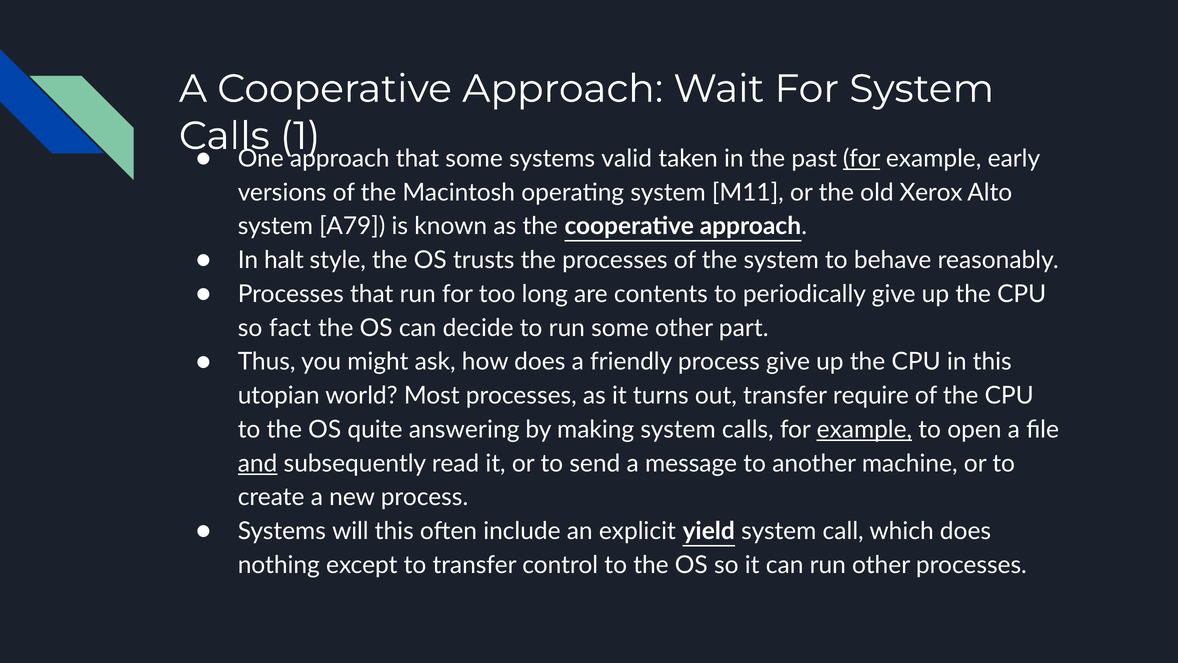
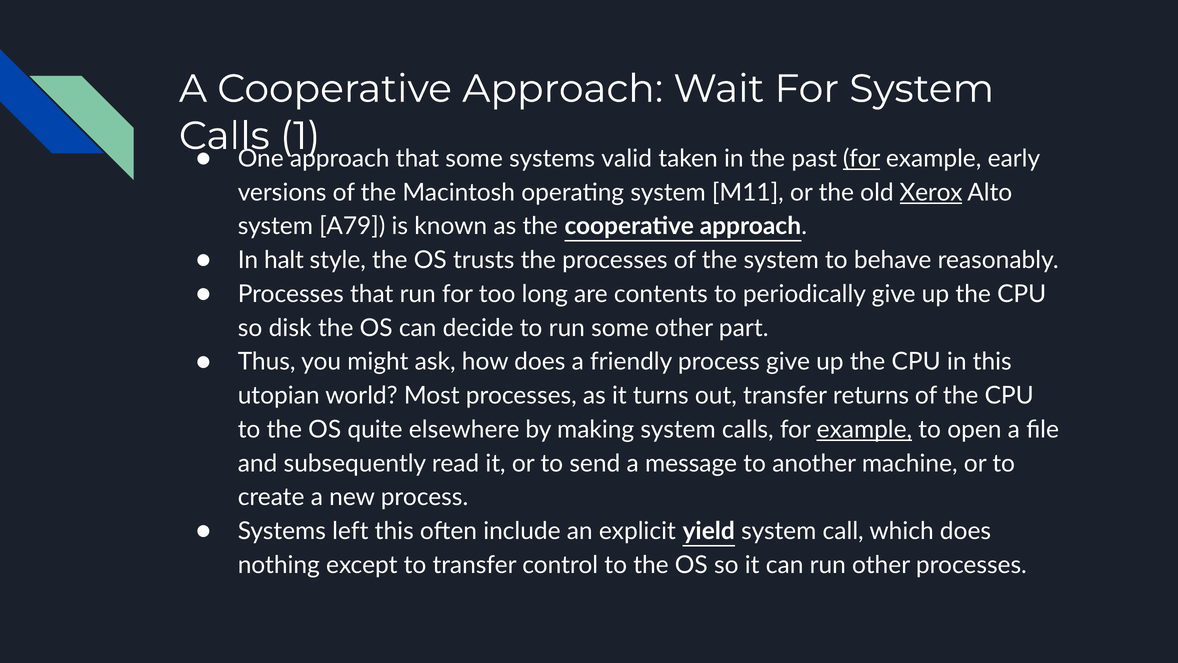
Xerox underline: none -> present (931, 192)
fact: fact -> disk (290, 328)
require: require -> returns (871, 396)
answering: answering -> elsewhere (464, 429)
and underline: present -> none (258, 463)
will: will -> left (350, 531)
